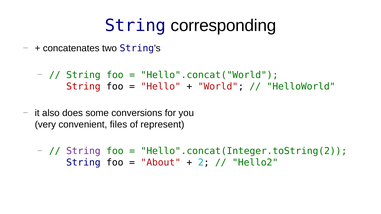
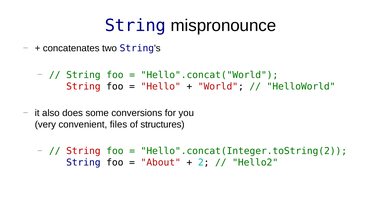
corresponding: corresponding -> mispronounce (223, 26)
represent: represent -> structures (162, 125)
String colour: purple -> red (83, 151)
